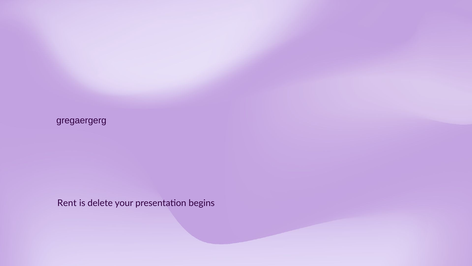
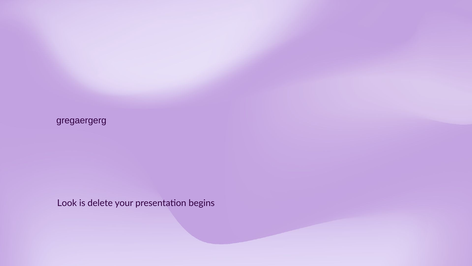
Rent: Rent -> Look (67, 203)
